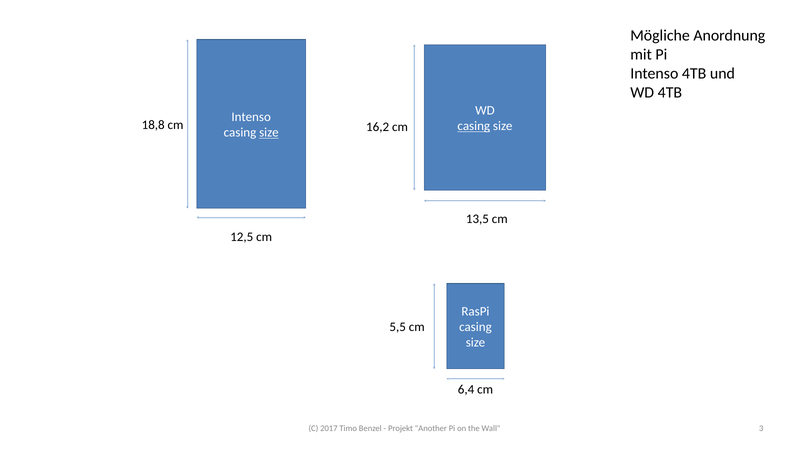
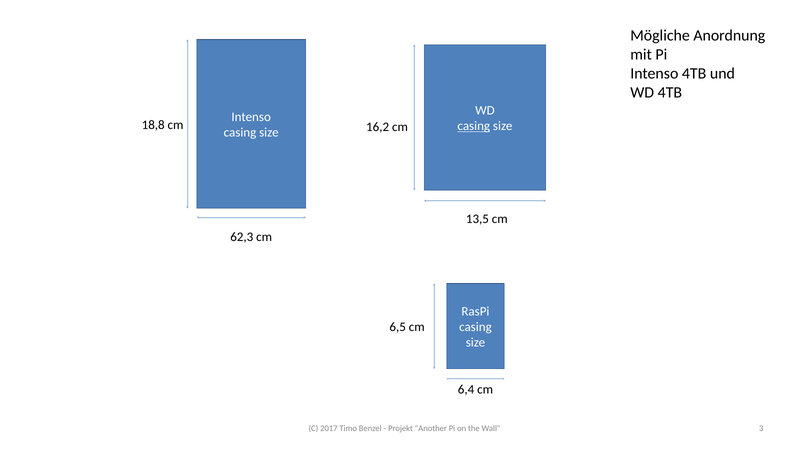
size underline: present -> none (269, 133)
12,5: 12,5 -> 62,3 (242, 237)
5,5: 5,5 -> 6,5 (398, 327)
